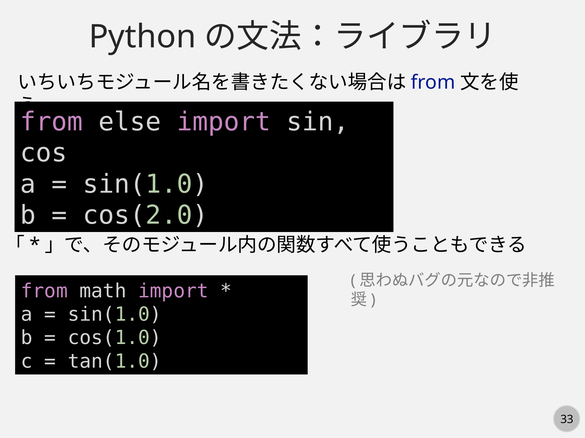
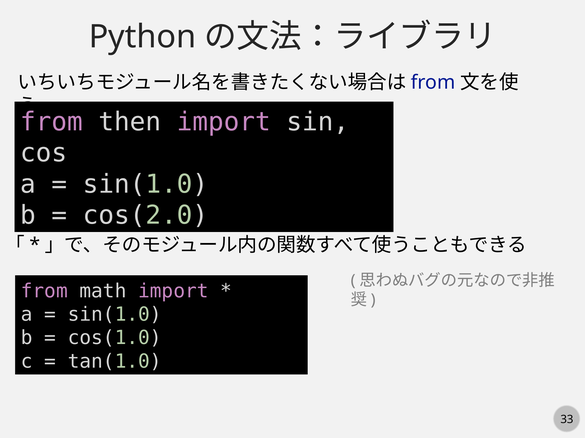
else: else -> then (130, 122)
